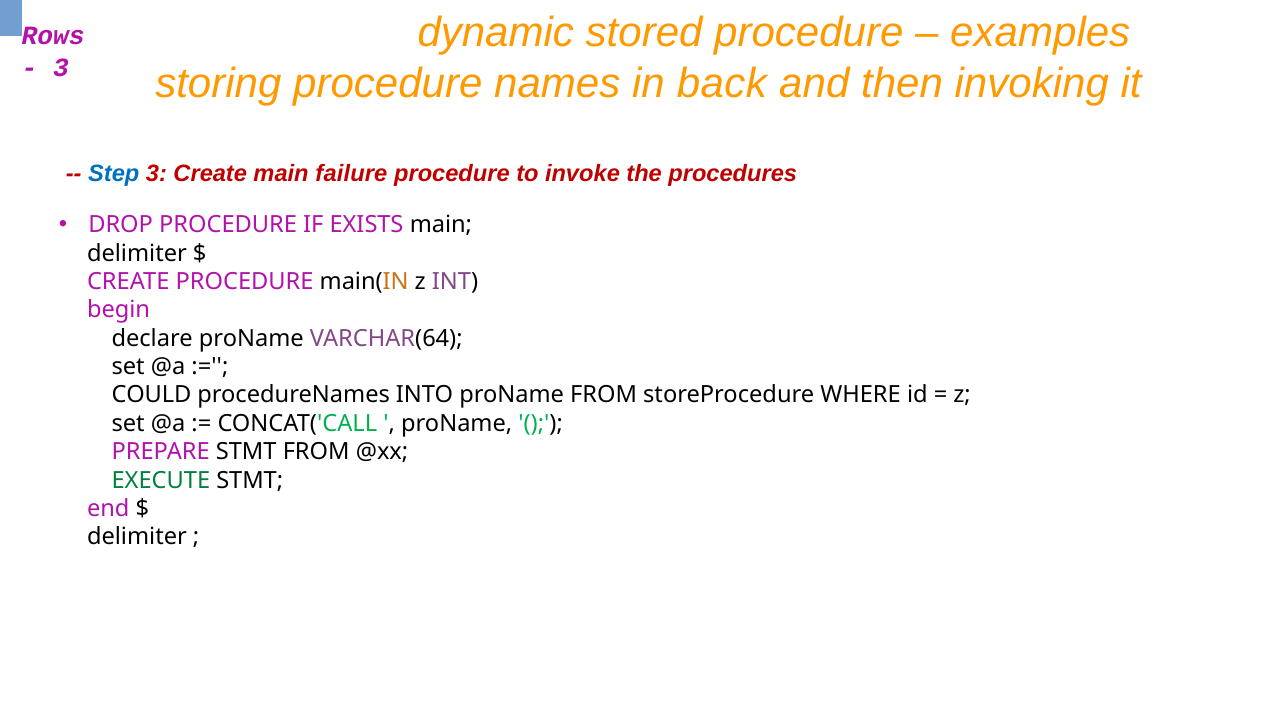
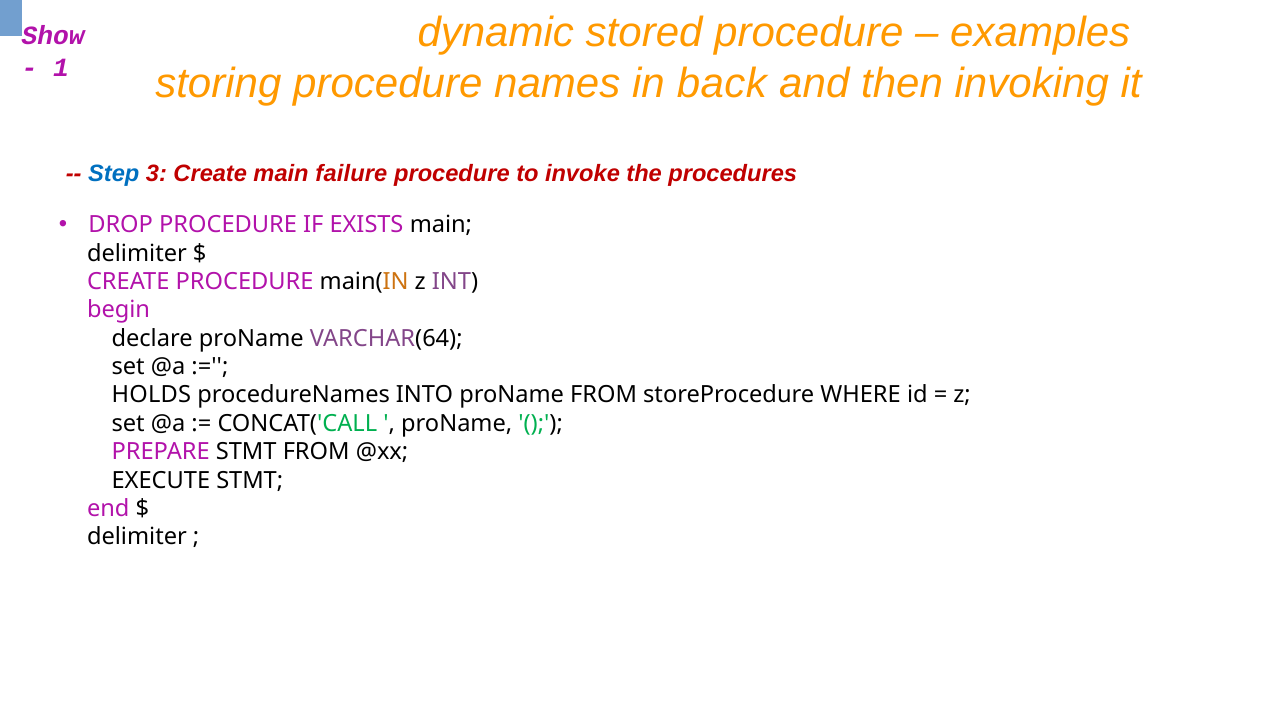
Rows: Rows -> Show (53, 36)
3: 3 -> 1 (61, 68)
COULD: COULD -> HOLDS (151, 395)
EXECUTE colour: green -> black (161, 480)
